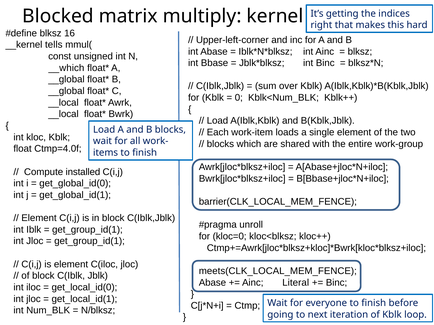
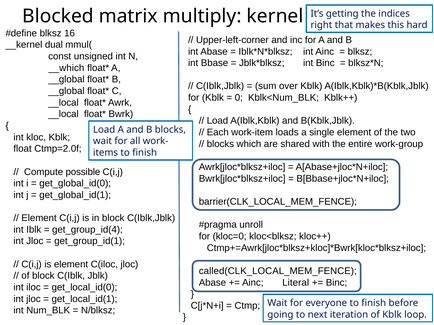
tells: tells -> dual (54, 45)
Ctmp=4.0f: Ctmp=4.0f -> Ctmp=2.0f (58, 149)
installed: installed -> possible (83, 172)
get_group_id(1: get_group_id(1 -> get_group_id(4 (87, 230)
meets(CLK_LOCAL_MEM_FENCE: meets(CLK_LOCAL_MEM_FENCE -> called(CLK_LOCAL_MEM_FENCE (278, 271)
